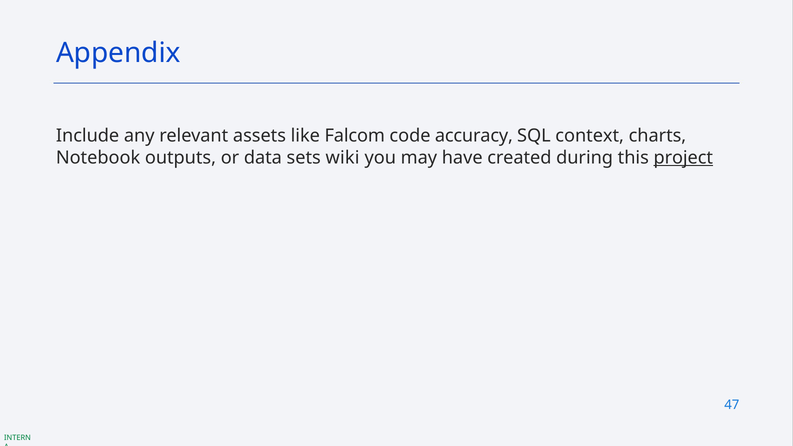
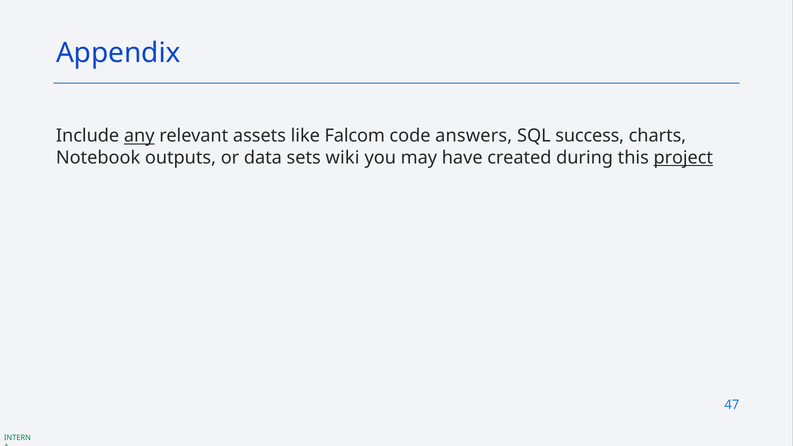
any underline: none -> present (139, 136)
accuracy: accuracy -> answers (474, 136)
context: context -> success (590, 136)
